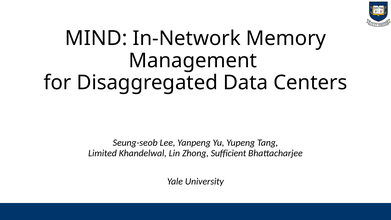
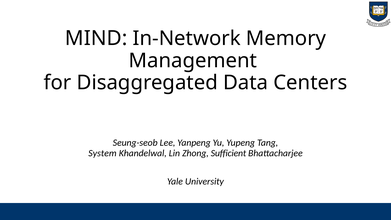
Limited: Limited -> System (102, 153)
